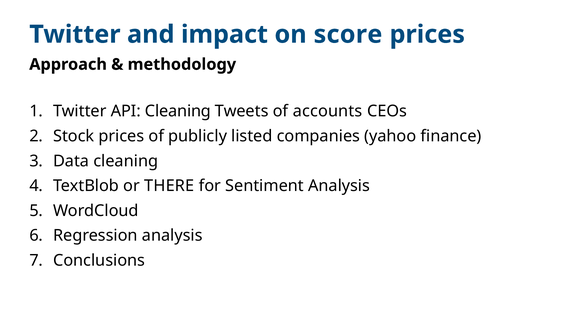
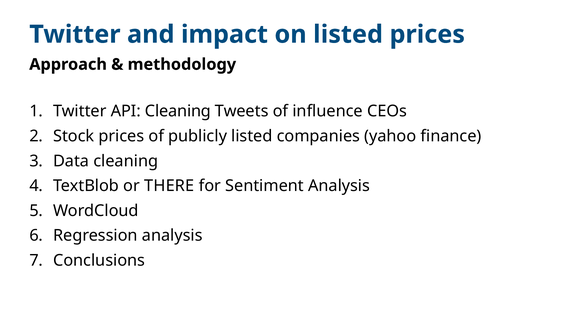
on score: score -> listed (348, 34)
accounts: accounts -> influence (328, 111)
